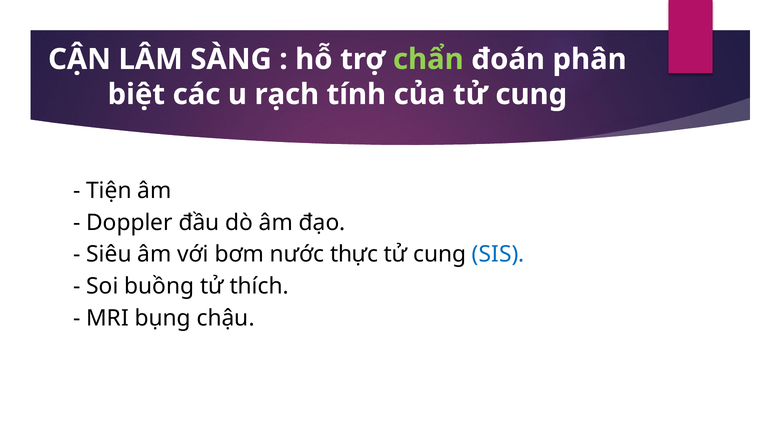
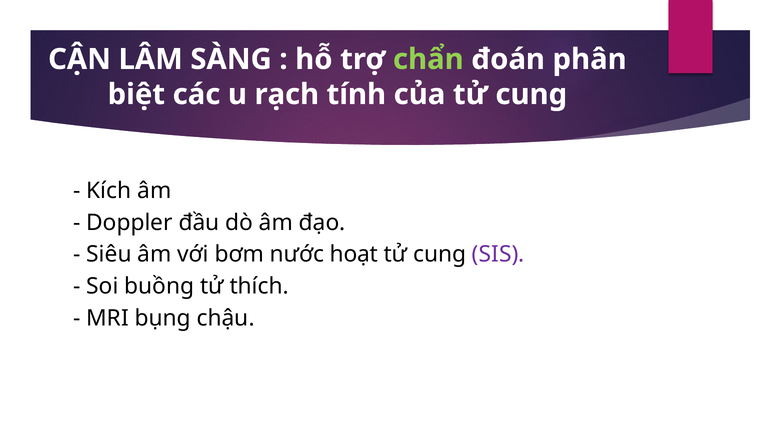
Tiện: Tiện -> Kích (109, 191)
thực: thực -> hoạt (354, 255)
SIS colour: blue -> purple (498, 255)
